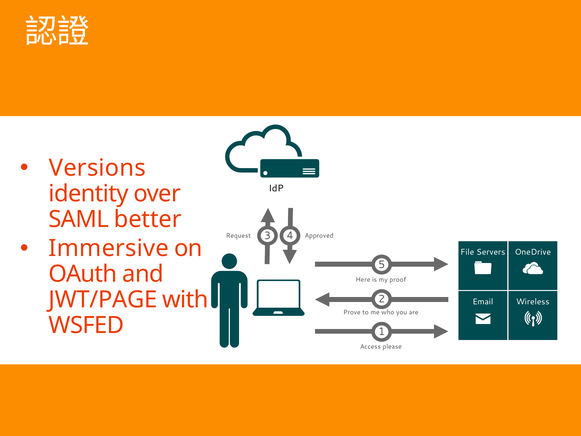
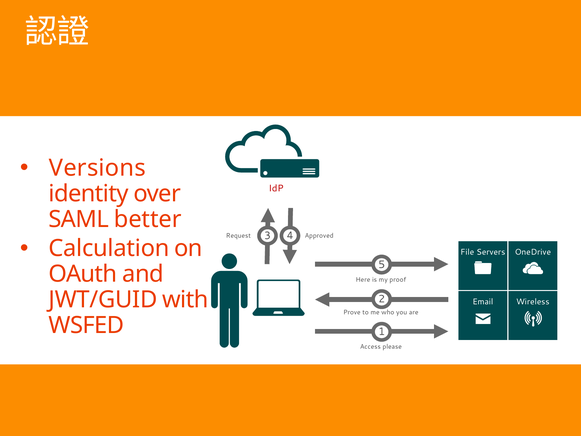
IdP colour: black -> red (276, 188)
Immersive: Immersive -> Calculation (109, 248)
JWT/PAGE: JWT/PAGE -> JWT/GUID (103, 300)
